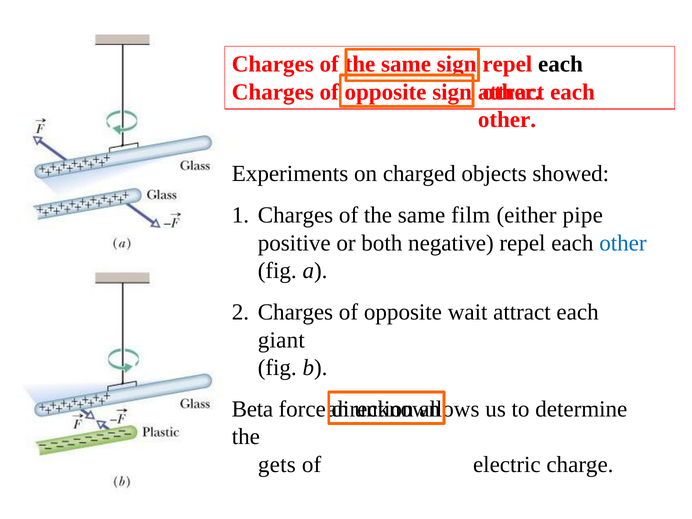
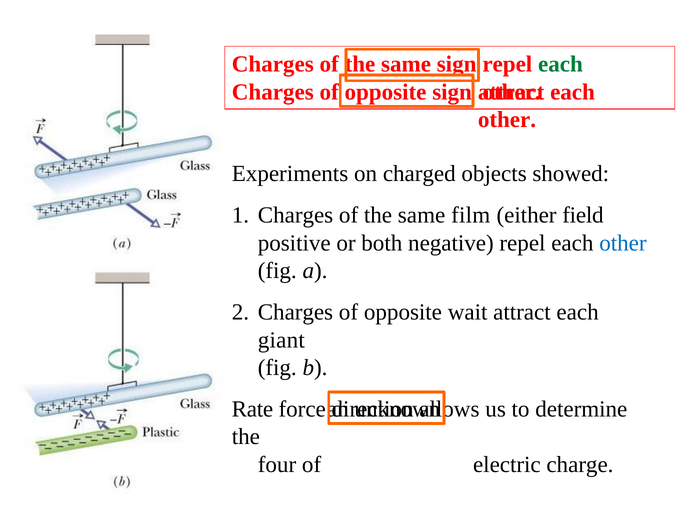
each colour: black -> green (560, 64)
pipe: pipe -> field (583, 215)
Beta: Beta -> Rate (252, 409)
gets: gets -> four (277, 464)
